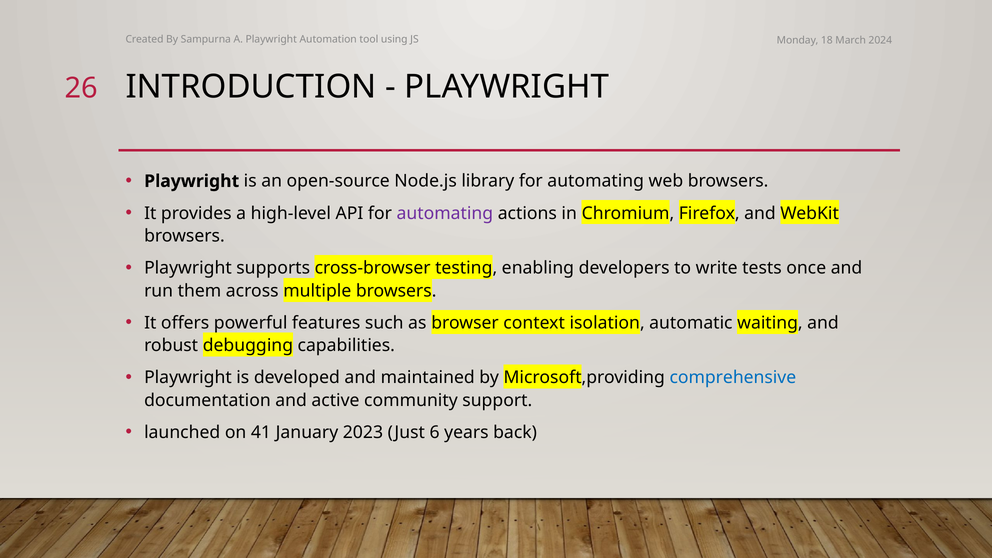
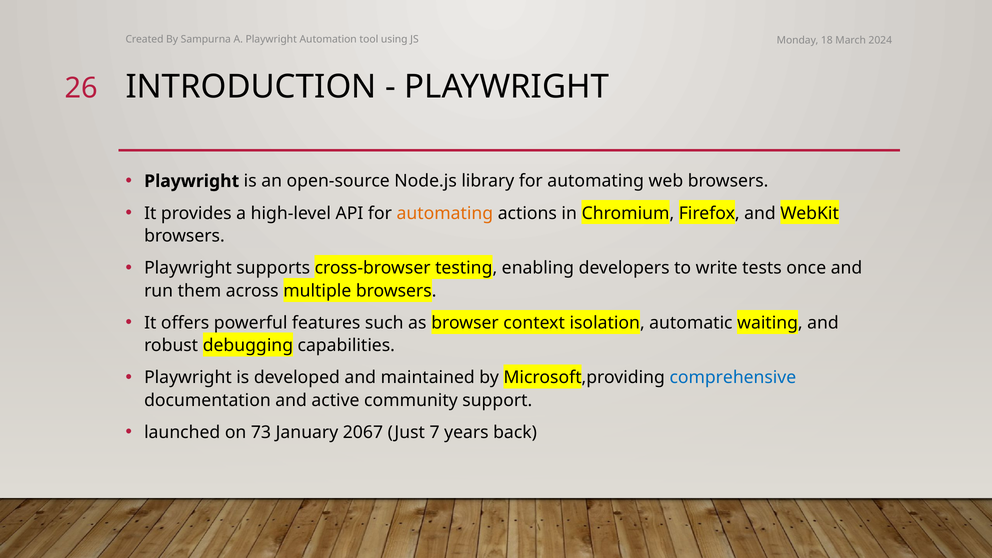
automating colour: purple -> orange (445, 213)
41: 41 -> 73 (261, 432)
2023: 2023 -> 2067 (363, 432)
6: 6 -> 7 (435, 432)
